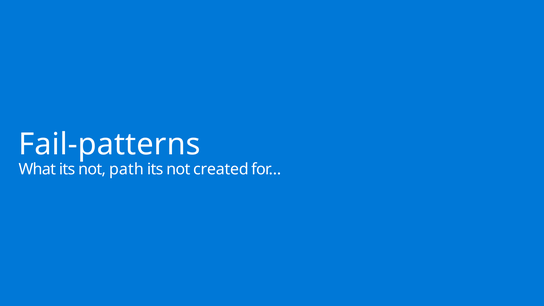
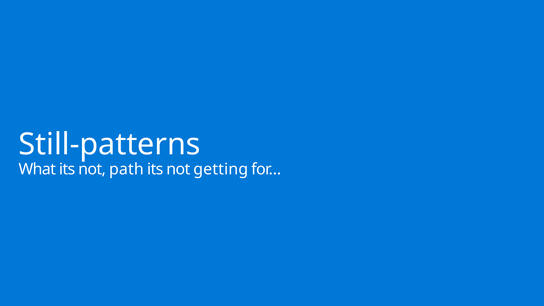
Fail-patterns: Fail-patterns -> Still-patterns (110, 144)
created: created -> getting (221, 169)
